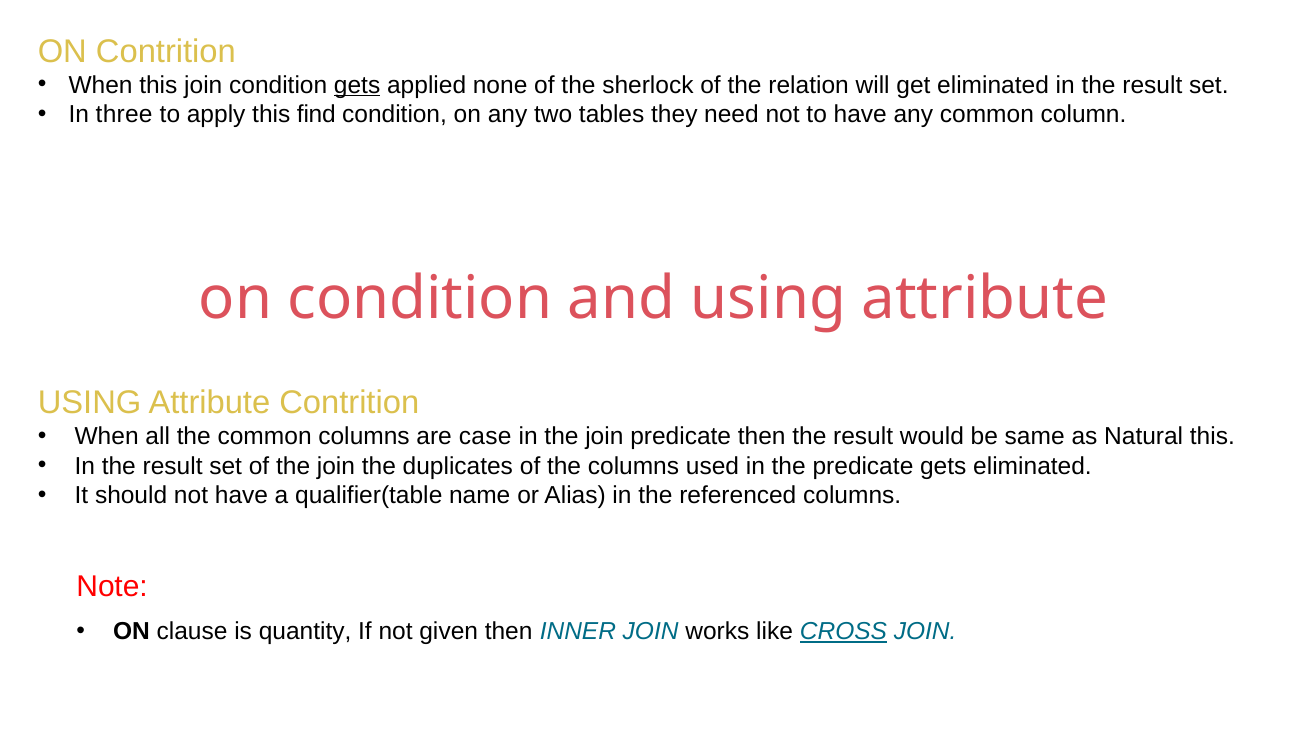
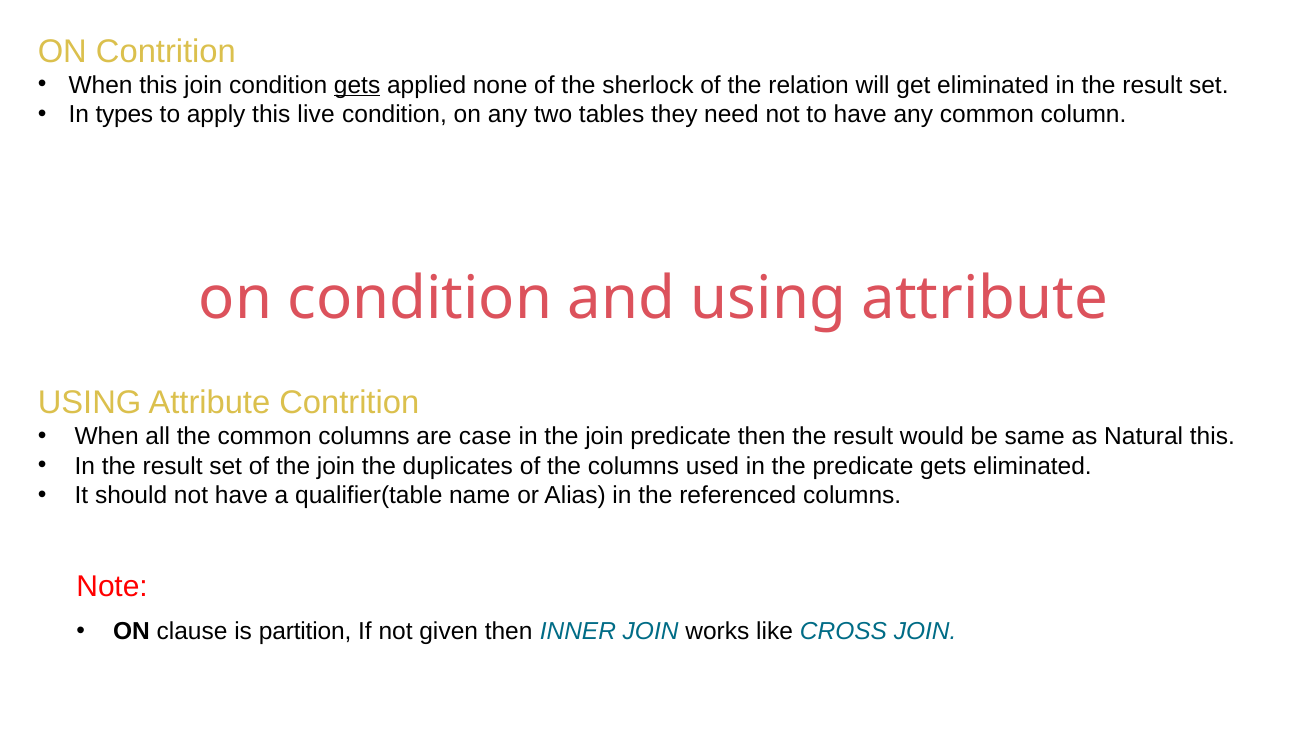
three: three -> types (124, 114)
find: find -> live (316, 114)
quantity: quantity -> partition (305, 631)
CROSS underline: present -> none (843, 631)
